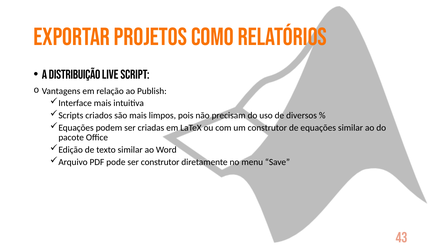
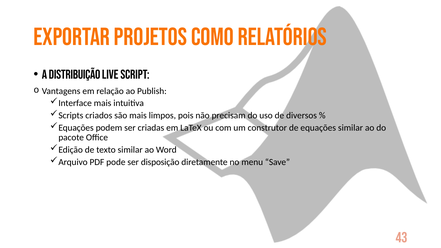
ser construtor: construtor -> disposição (160, 162)
